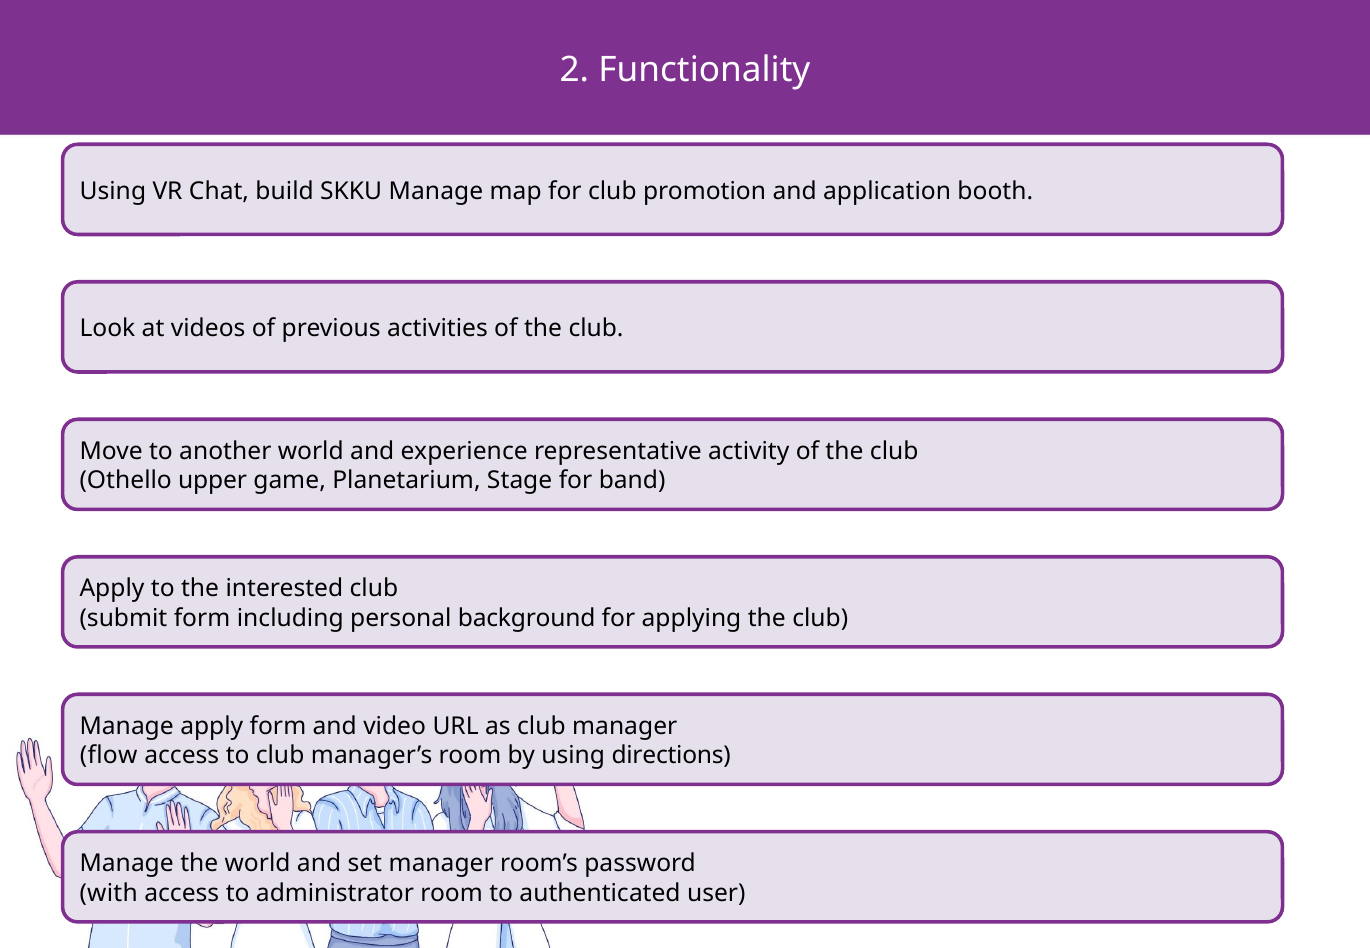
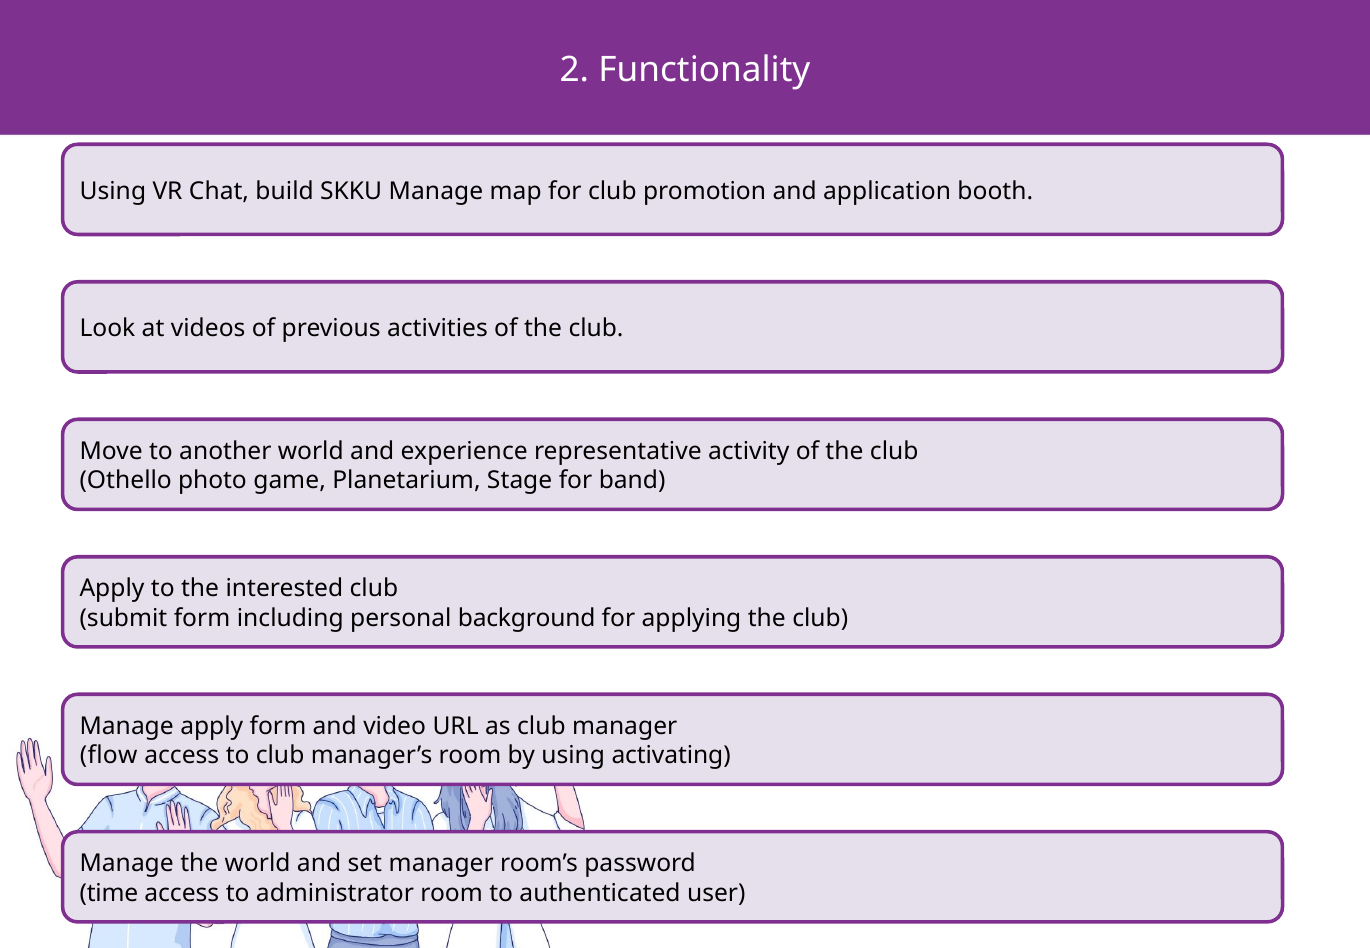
upper: upper -> photo (213, 481)
directions: directions -> activating (671, 756)
with: with -> time (109, 894)
